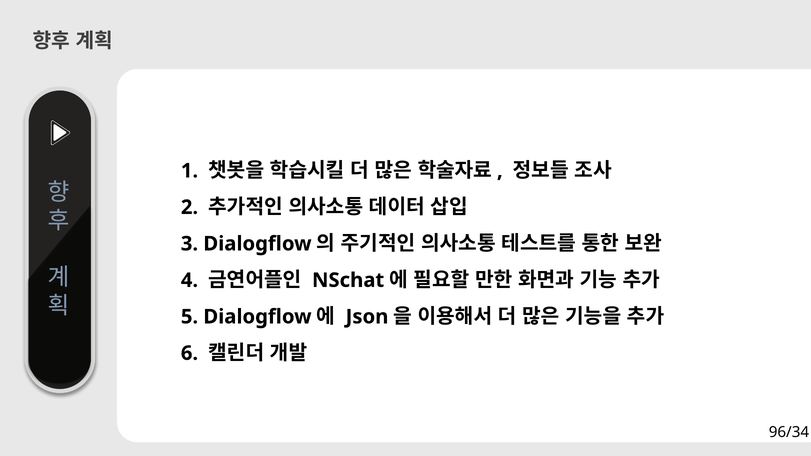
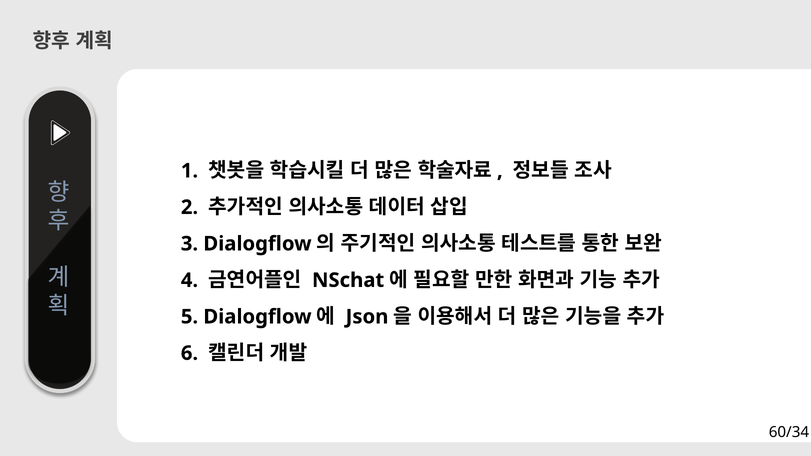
96/34: 96/34 -> 60/34 (789, 432)
